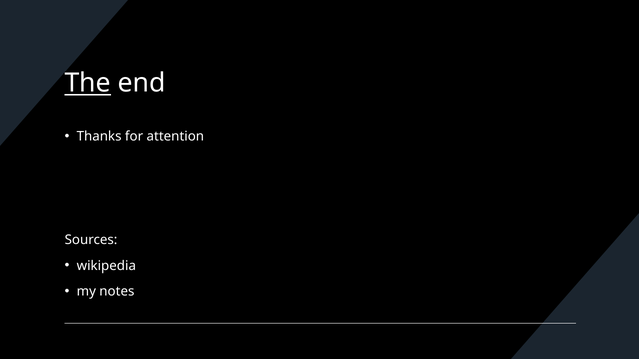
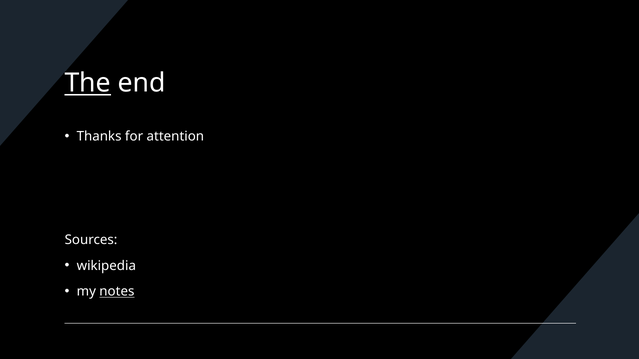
notes underline: none -> present (117, 292)
